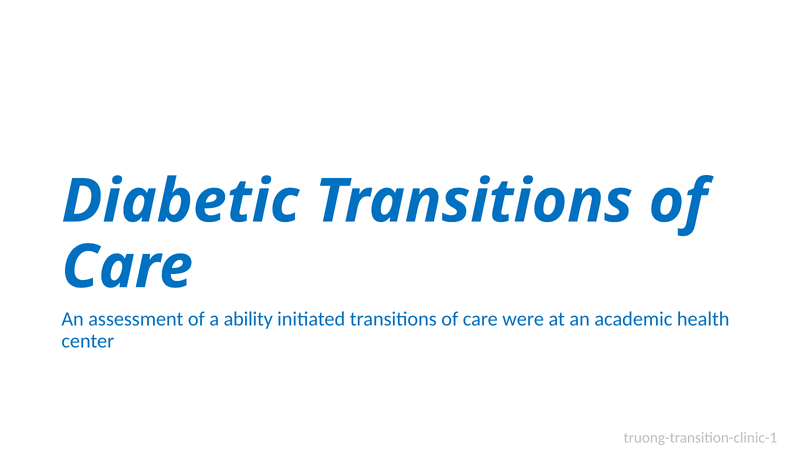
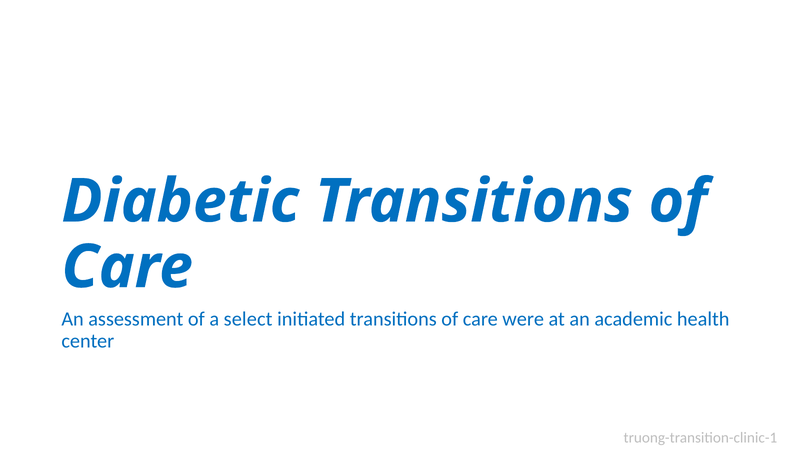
ability: ability -> select (248, 319)
